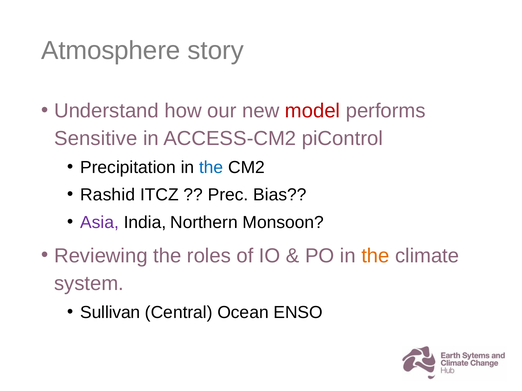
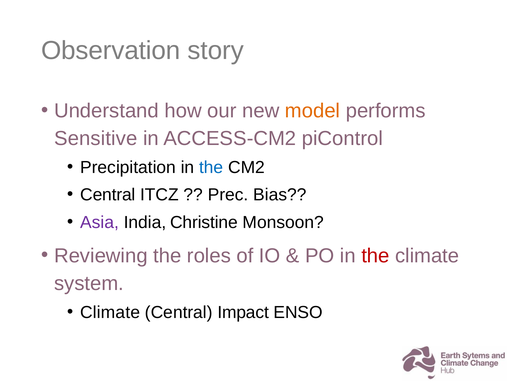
Atmosphere: Atmosphere -> Observation (111, 51)
model colour: red -> orange (313, 111)
Rashid: Rashid -> Central (108, 195)
Northern: Northern -> Christine (204, 223)
the colour: orange -> red (375, 256)
Sullivan: Sullivan -> Climate (110, 313)
Ocean: Ocean -> Impact (243, 313)
